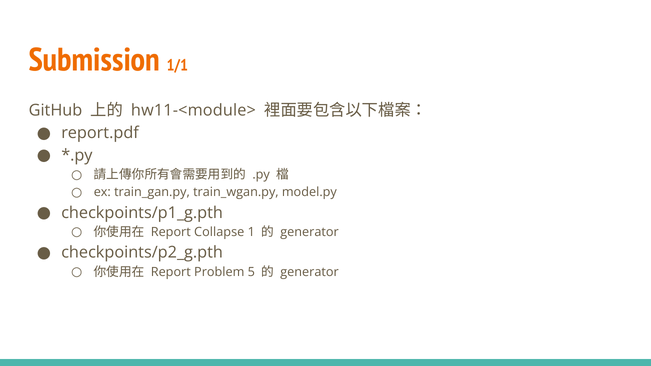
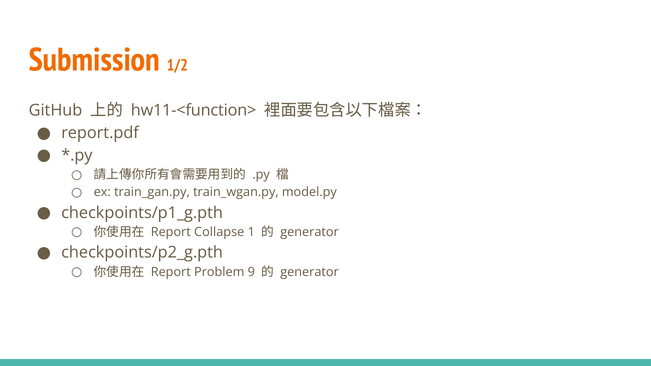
1/1: 1/1 -> 1/2 (177, 65)
hw11-<module>: hw11-<module> -> hw11-<function> (194, 111)
5: 5 -> 9 (251, 272)
